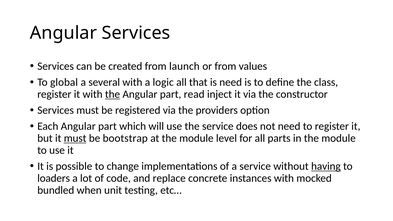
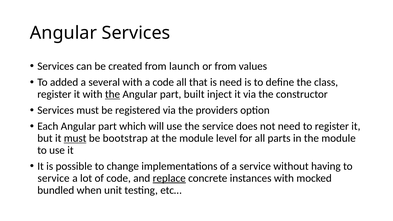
global: global -> added (64, 82)
a logic: logic -> code (163, 82)
read: read -> built (194, 94)
having underline: present -> none (326, 166)
loaders: loaders -> service (54, 178)
replace underline: none -> present (169, 178)
